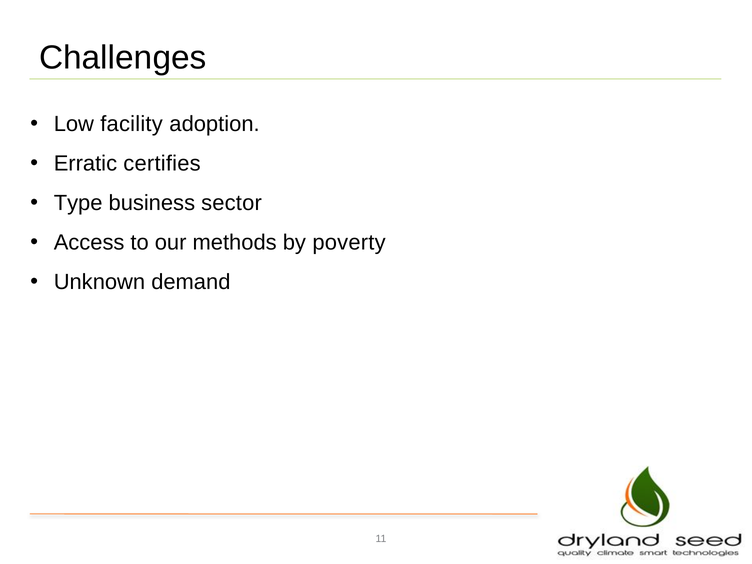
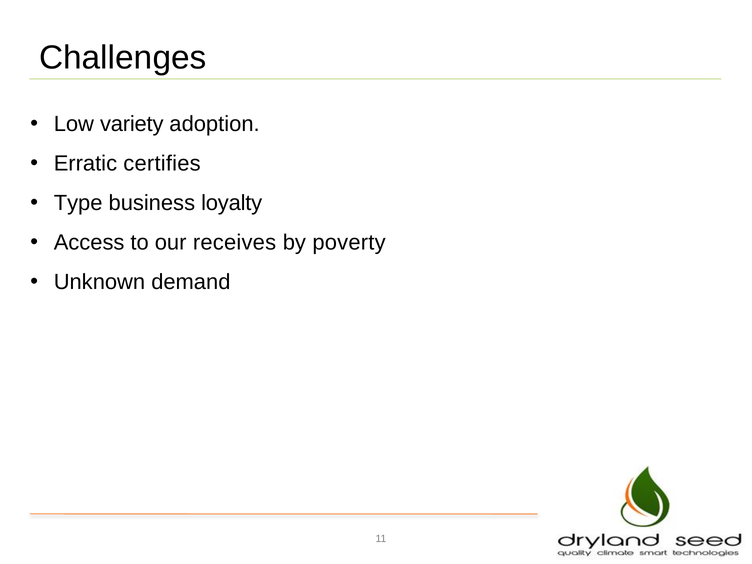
facility: facility -> variety (132, 124)
sector: sector -> loyalty (232, 203)
methods: methods -> receives (235, 243)
